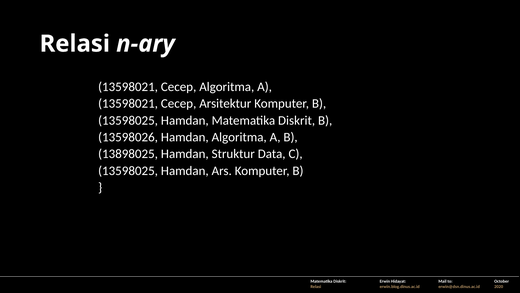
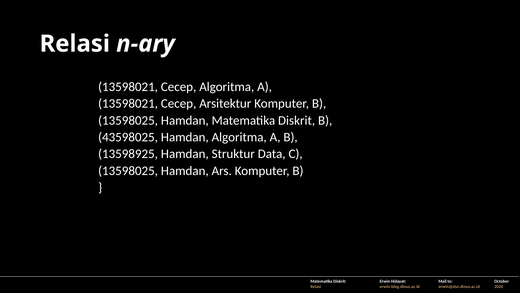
13598026: 13598026 -> 43598025 (128, 137)
13898025: 13898025 -> 13598925 (128, 154)
